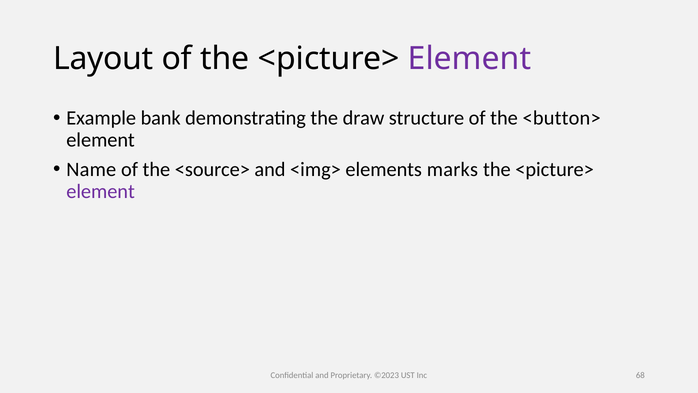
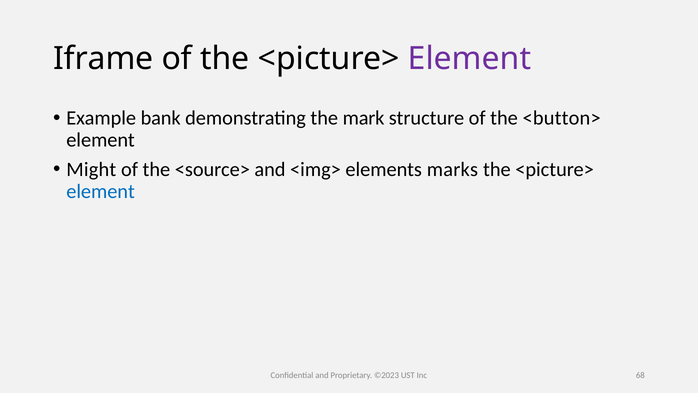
Layout: Layout -> Iframe (103, 59)
draw: draw -> mark (364, 118)
Name: Name -> Might (91, 169)
element colour: purple -> blue (101, 191)
